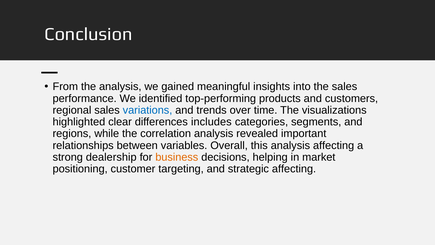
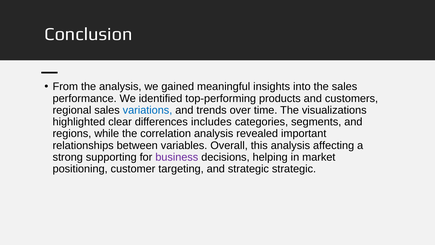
dealership: dealership -> supporting (111, 157)
business colour: orange -> purple (177, 157)
strategic affecting: affecting -> strategic (294, 169)
